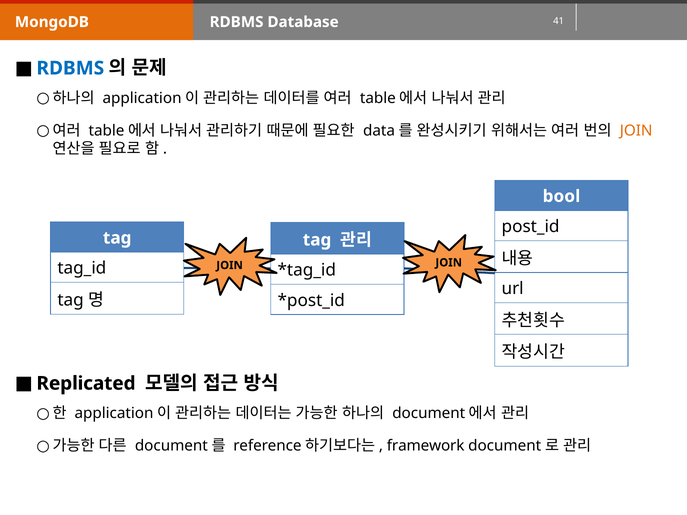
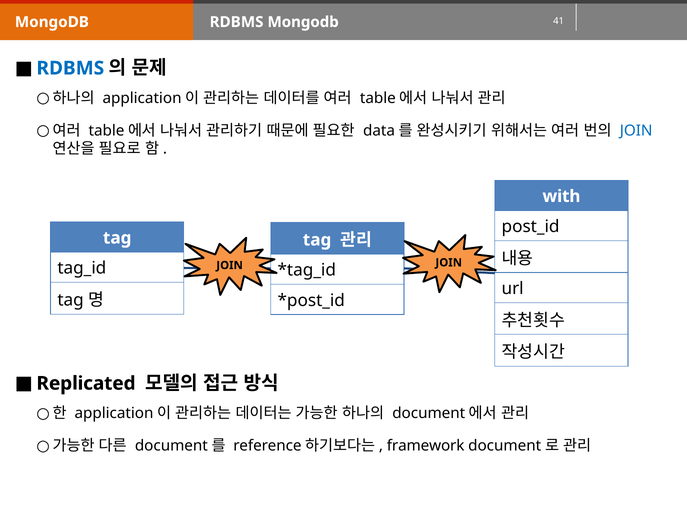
RDBMS Database: Database -> Mongodb (303, 22)
JOIN colour: orange -> blue (636, 131)
bool: bool -> with (561, 196)
